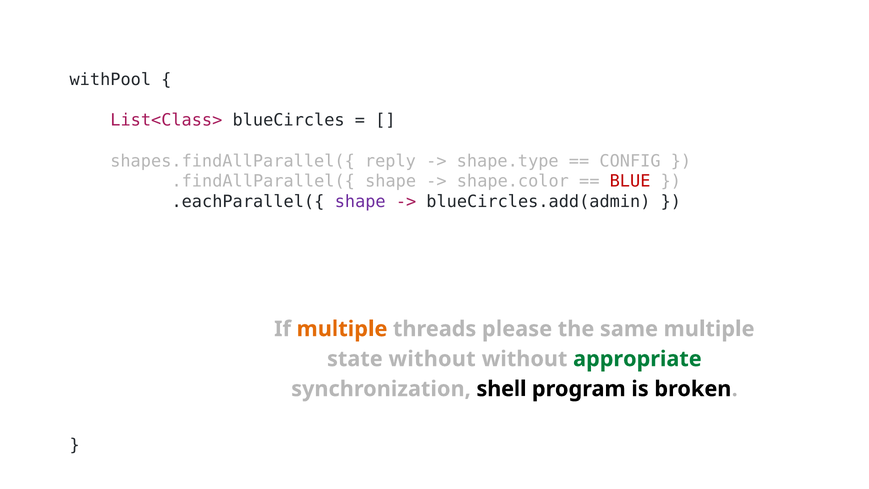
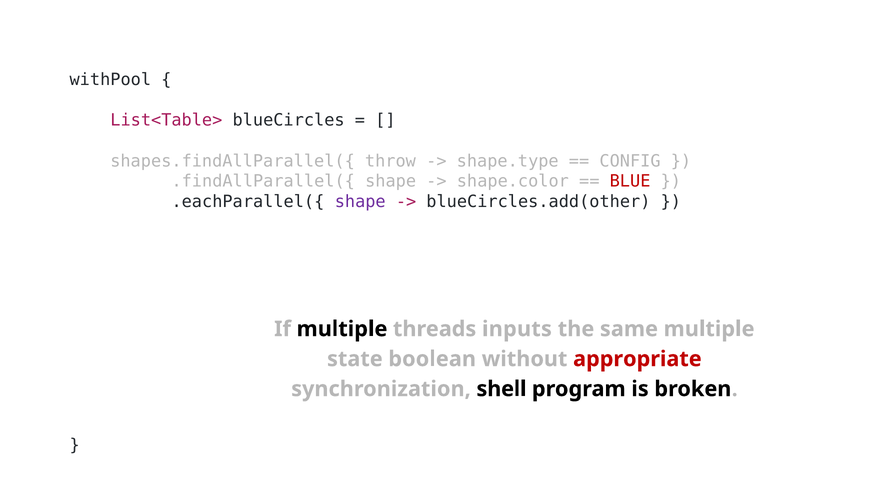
List<Class>: List<Class> -> List<Table> (166, 120)
reply: reply -> throw (390, 161)
blueCircles.add(admin: blueCircles.add(admin -> blueCircles.add(other (538, 202)
multiple colour: orange -> black (342, 329)
please: please -> inputs (517, 329)
state without: without -> boolean (432, 359)
appropriate colour: green -> red (637, 359)
